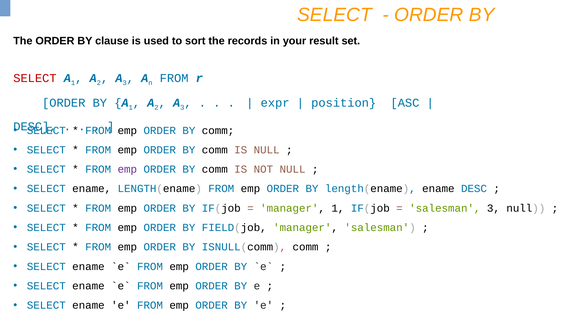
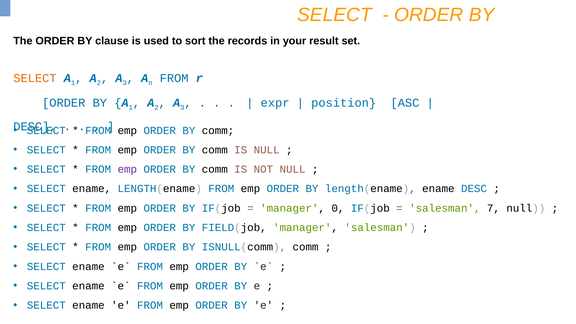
SELECT colour: red -> orange (35, 78)
manager 1: 1 -> 0 (338, 208)
salesman 3: 3 -> 7 (493, 208)
